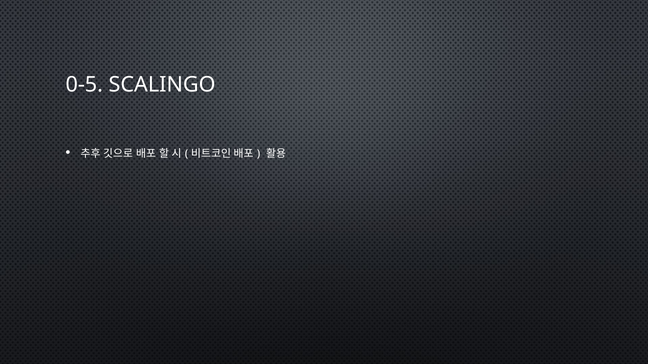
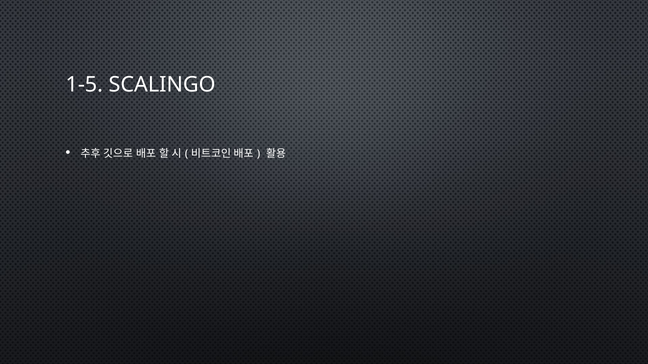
0-5: 0-5 -> 1-5 (84, 85)
